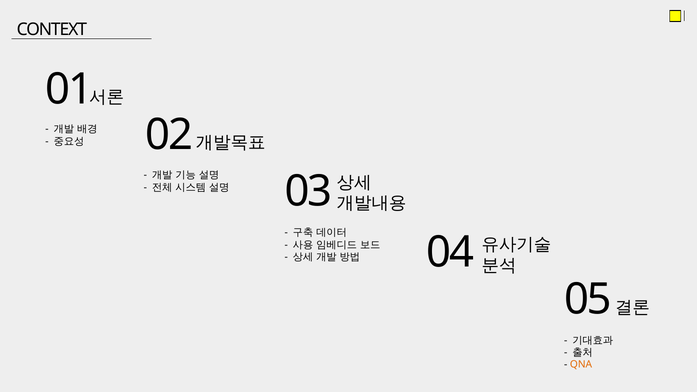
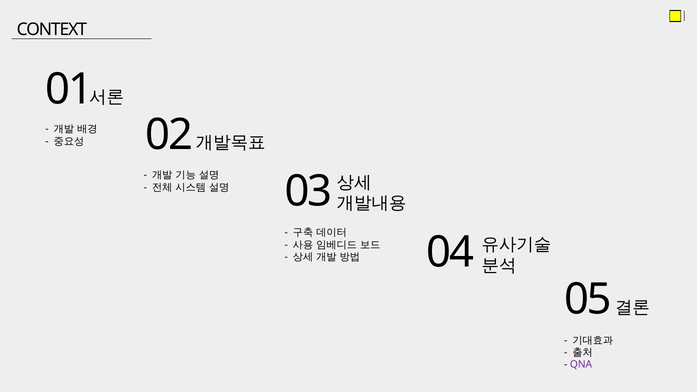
QNA colour: orange -> purple (581, 365)
